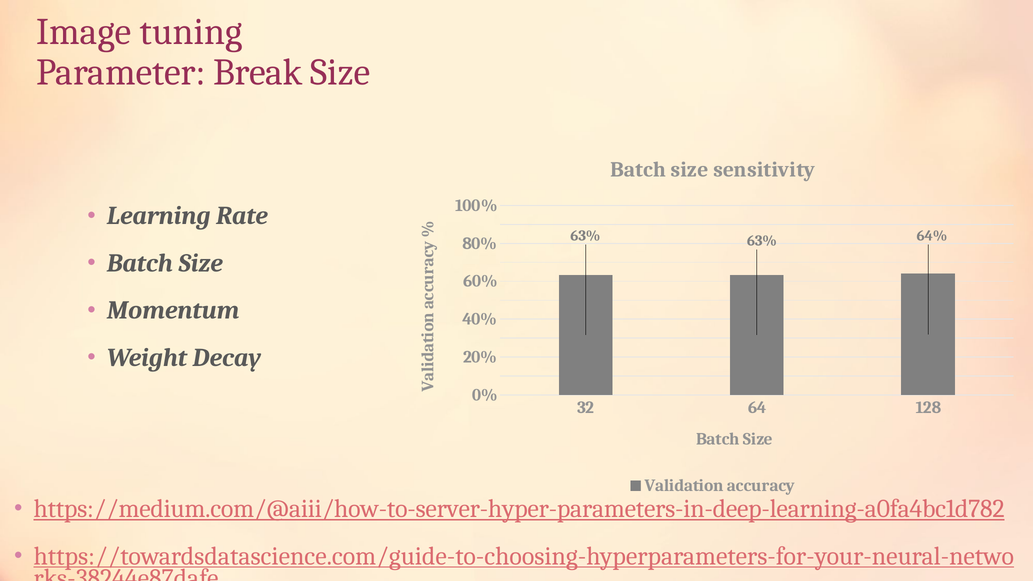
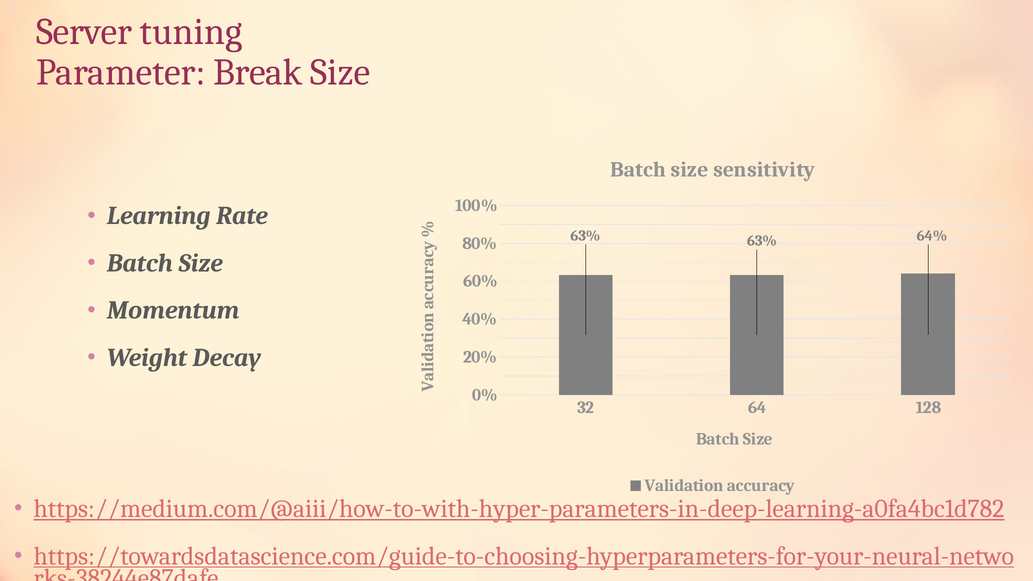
Image: Image -> Server (84, 32)
https://medium.com/@aiii/how-to-server-hyper-parameters-in-deep-learning-a0fa4bc1d782: https://medium.com/@aiii/how-to-server-hyper-parameters-in-deep-learning-a0fa4bc1d782 -> https://medium.com/@aiii/how-to-with-hyper-parameters-in-deep-learning-a0fa4bc1d782 (519, 509)
